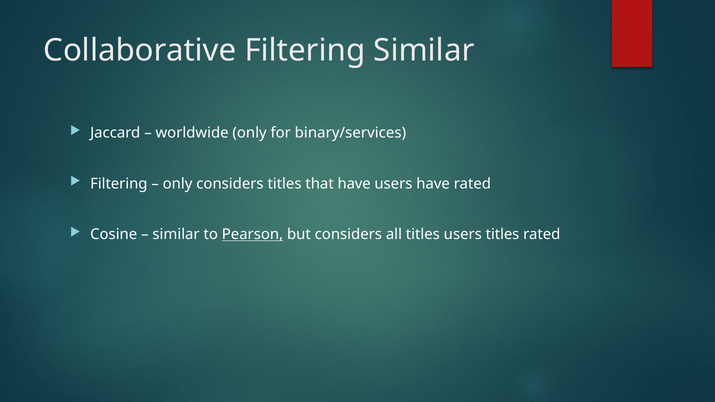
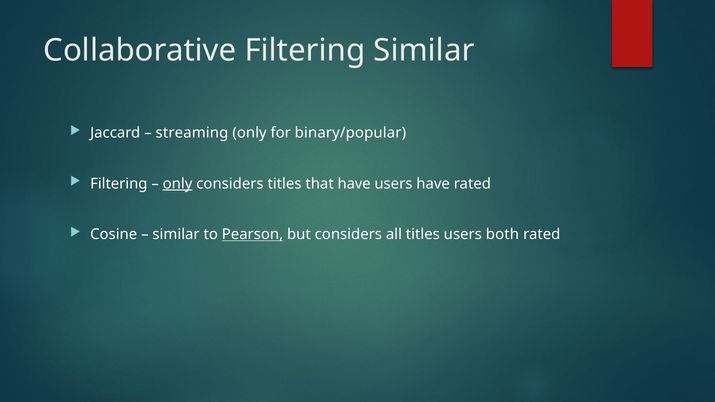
worldwide: worldwide -> streaming (192, 133)
binary/services: binary/services -> binary/popular (350, 133)
only underline: none -> present (178, 184)
users titles: titles -> both (502, 234)
